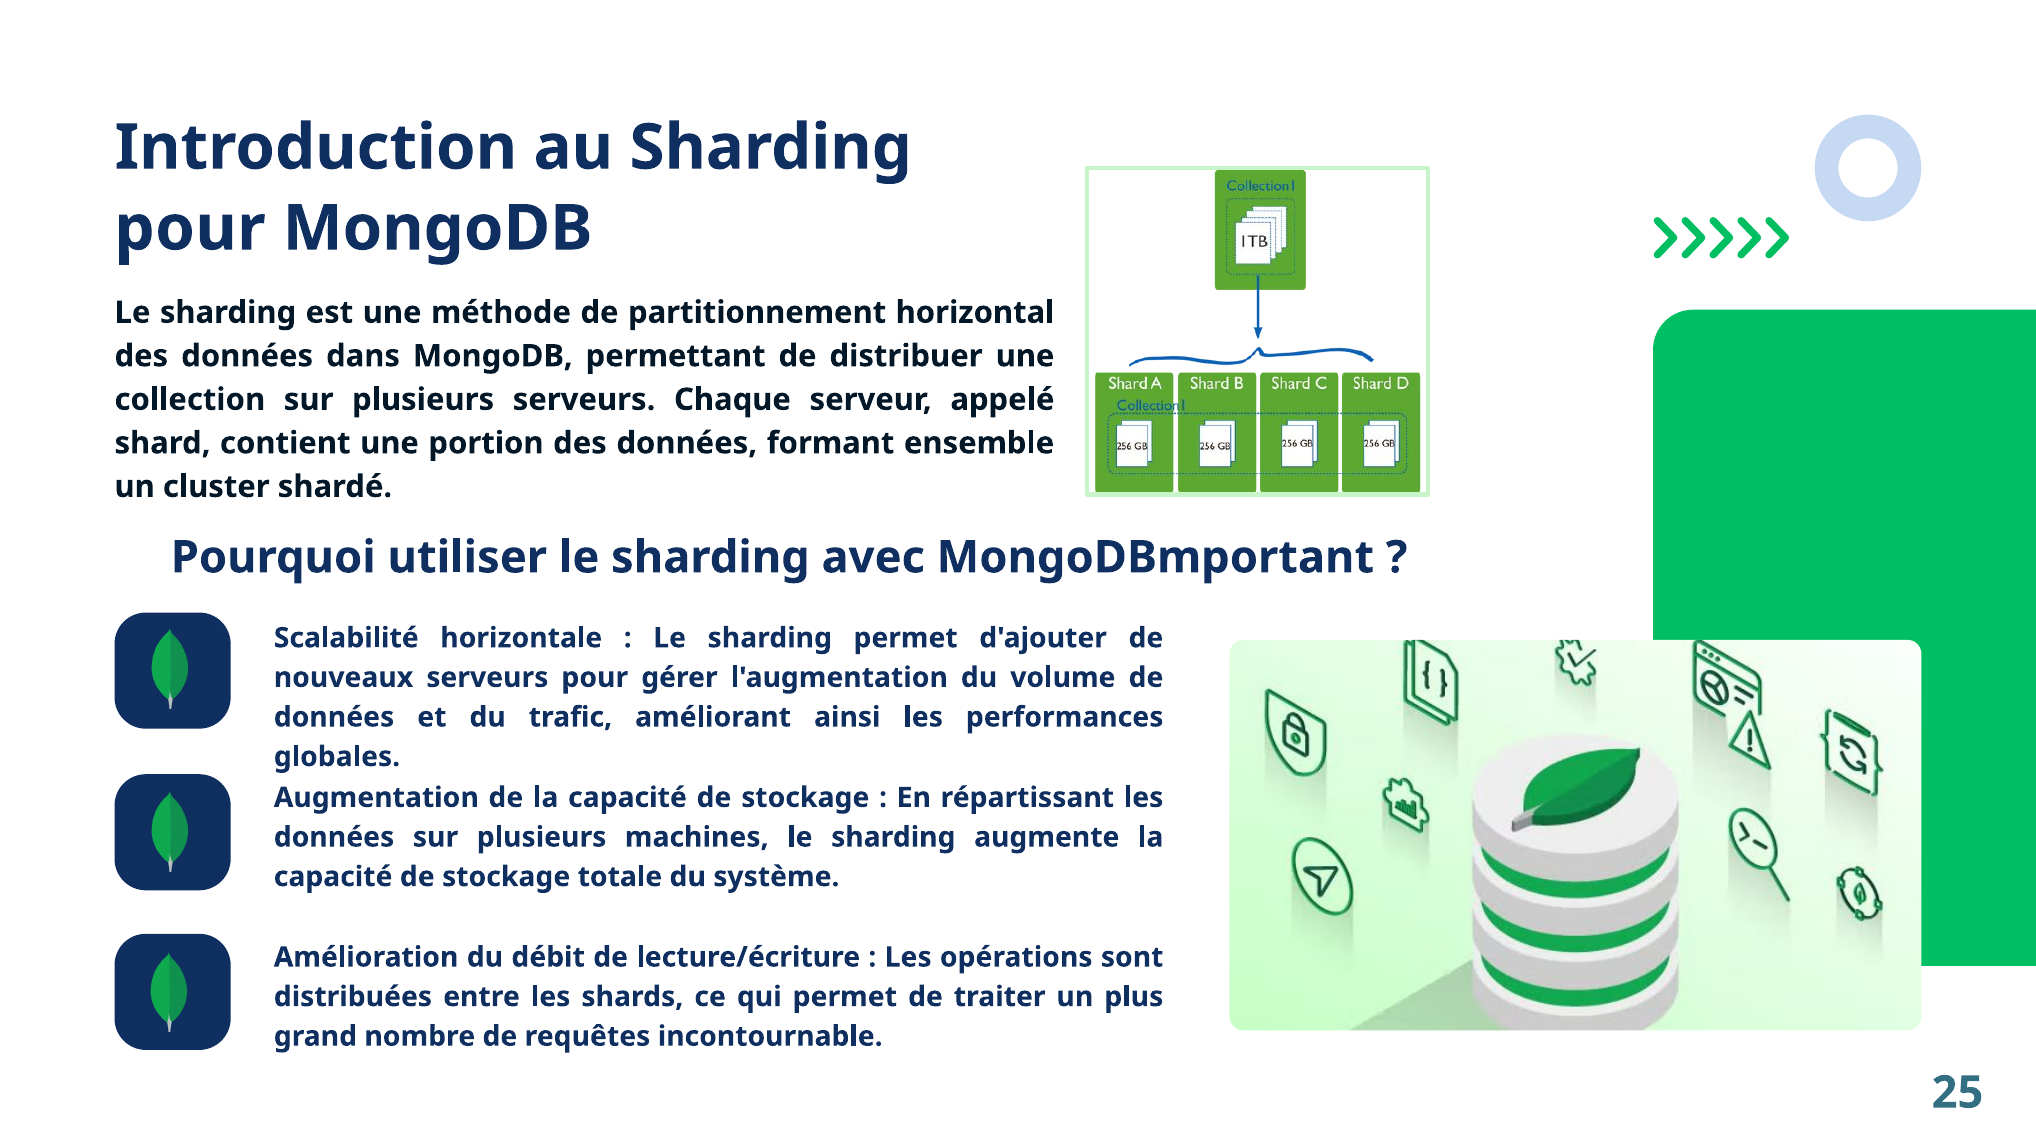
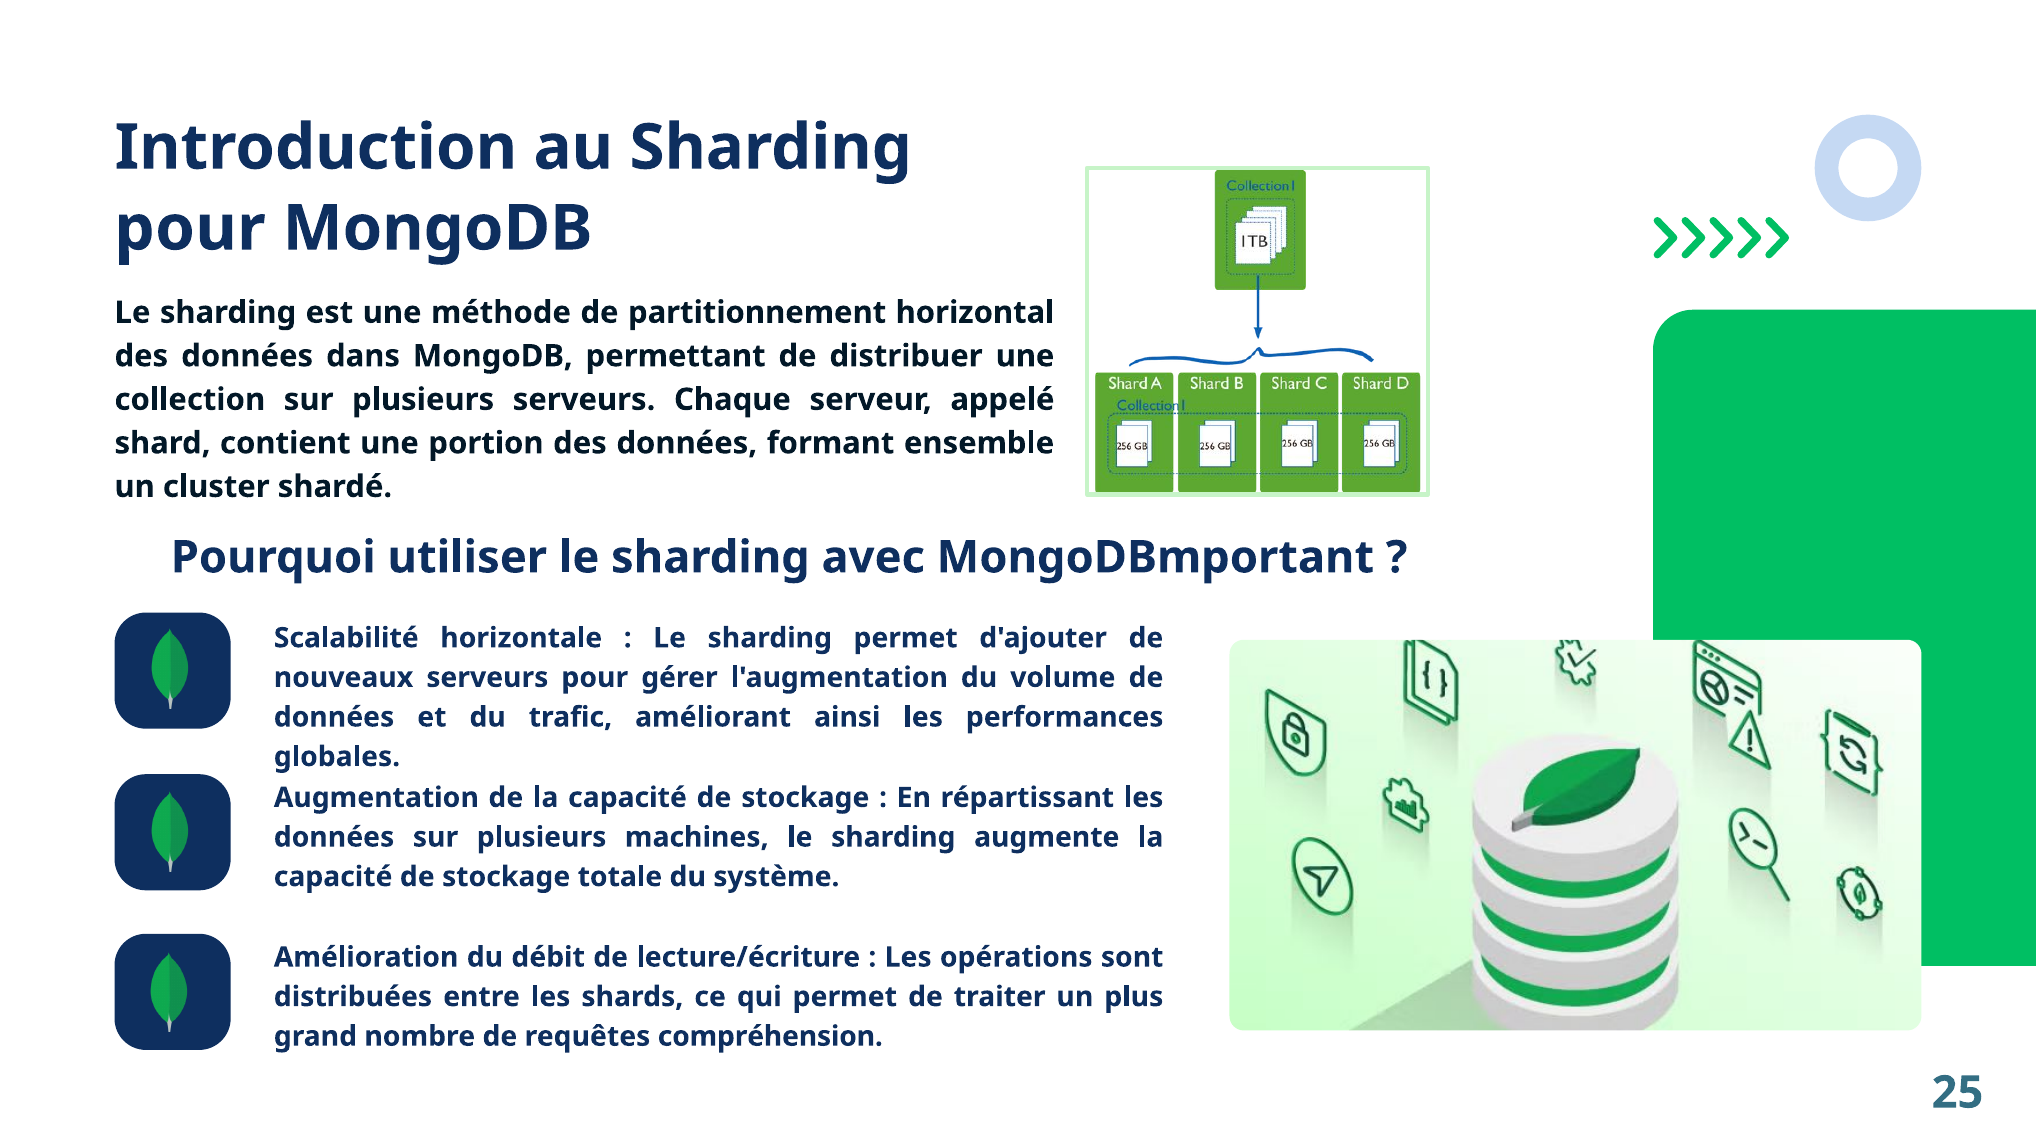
incontournable: incontournable -> compréhension (770, 1037)
